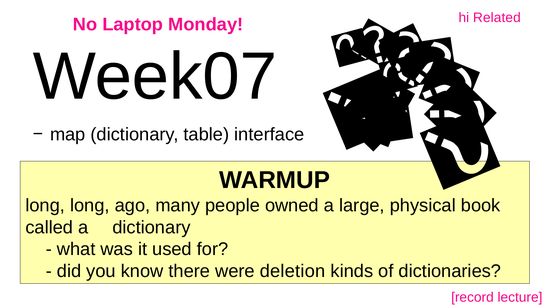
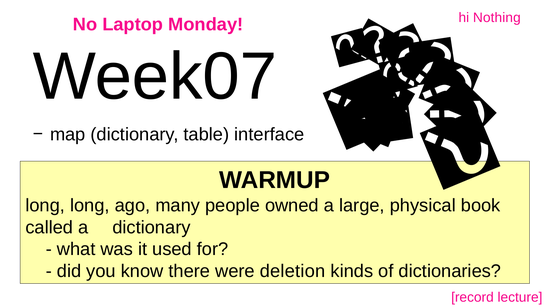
Related: Related -> Nothing (497, 18)
